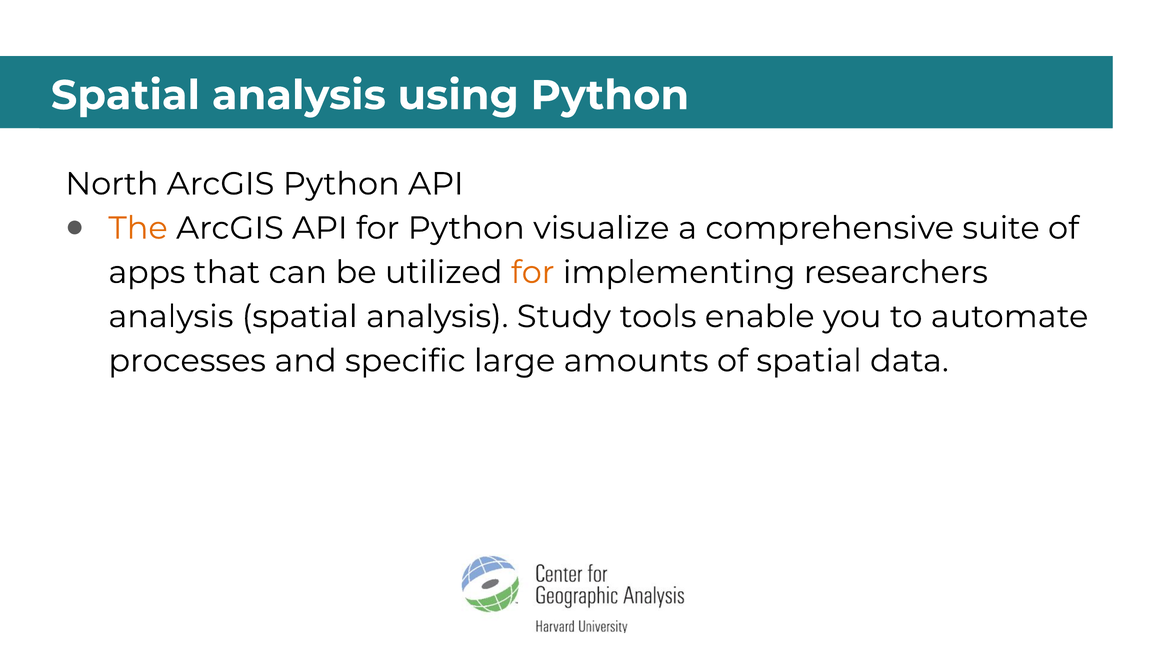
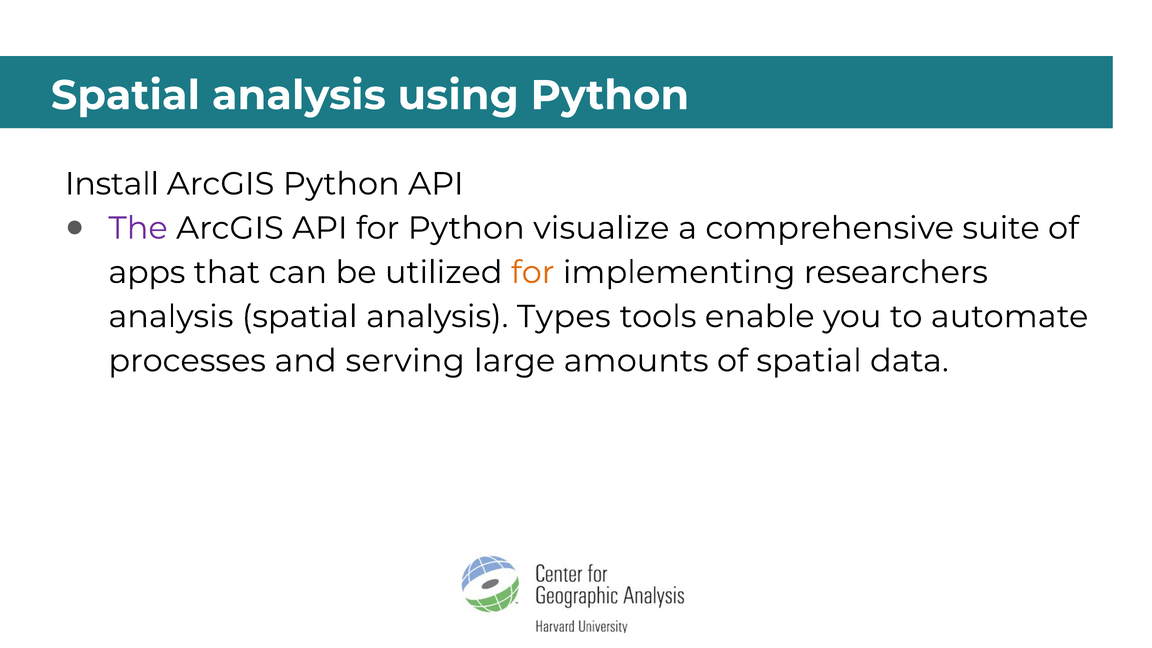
North: North -> Install (112, 184)
The colour: orange -> purple (138, 228)
Study: Study -> Types (564, 317)
specific: specific -> serving (405, 361)
